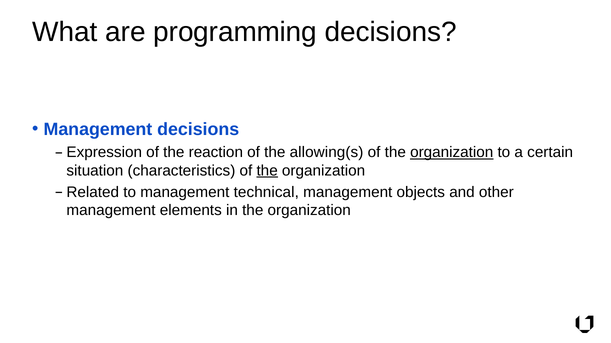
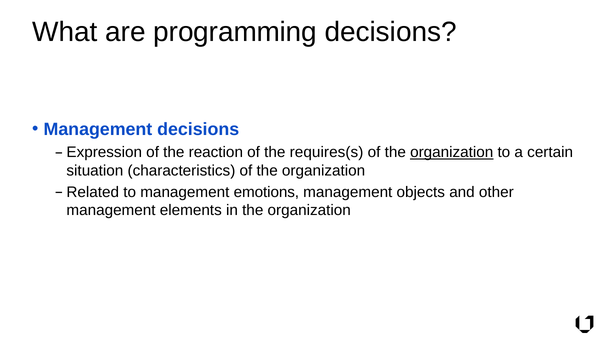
allowing(s: allowing(s -> requires(s (327, 153)
the underline: present -> none (267, 171)
technical: technical -> emotions (266, 192)
